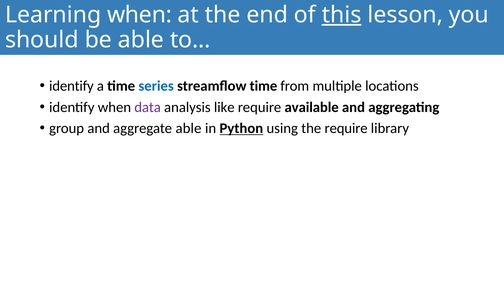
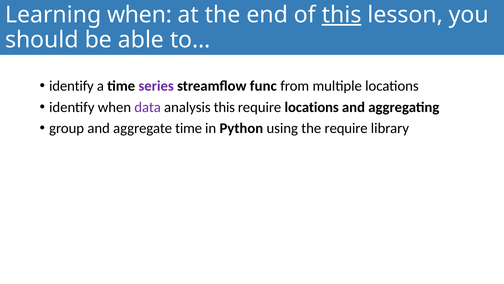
series colour: blue -> purple (156, 86)
streamflow time: time -> func (263, 86)
analysis like: like -> this (224, 107)
require available: available -> locations (312, 107)
aggregate able: able -> time (189, 128)
Python underline: present -> none (241, 128)
